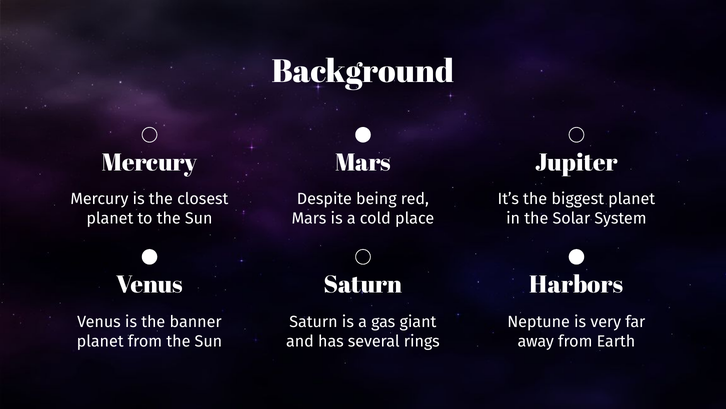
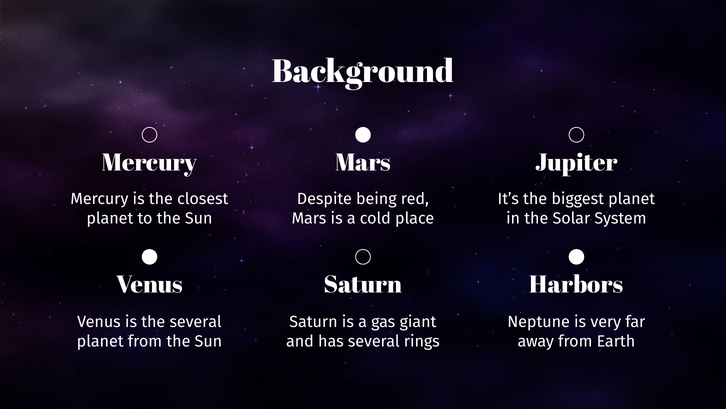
the banner: banner -> several (196, 321)
